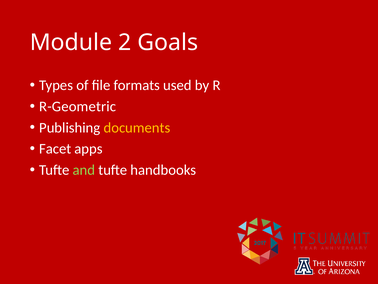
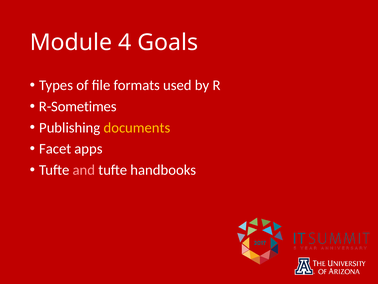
2: 2 -> 4 (125, 42)
R-Geometric: R-Geometric -> R-Sometimes (78, 106)
and colour: light green -> pink (84, 170)
